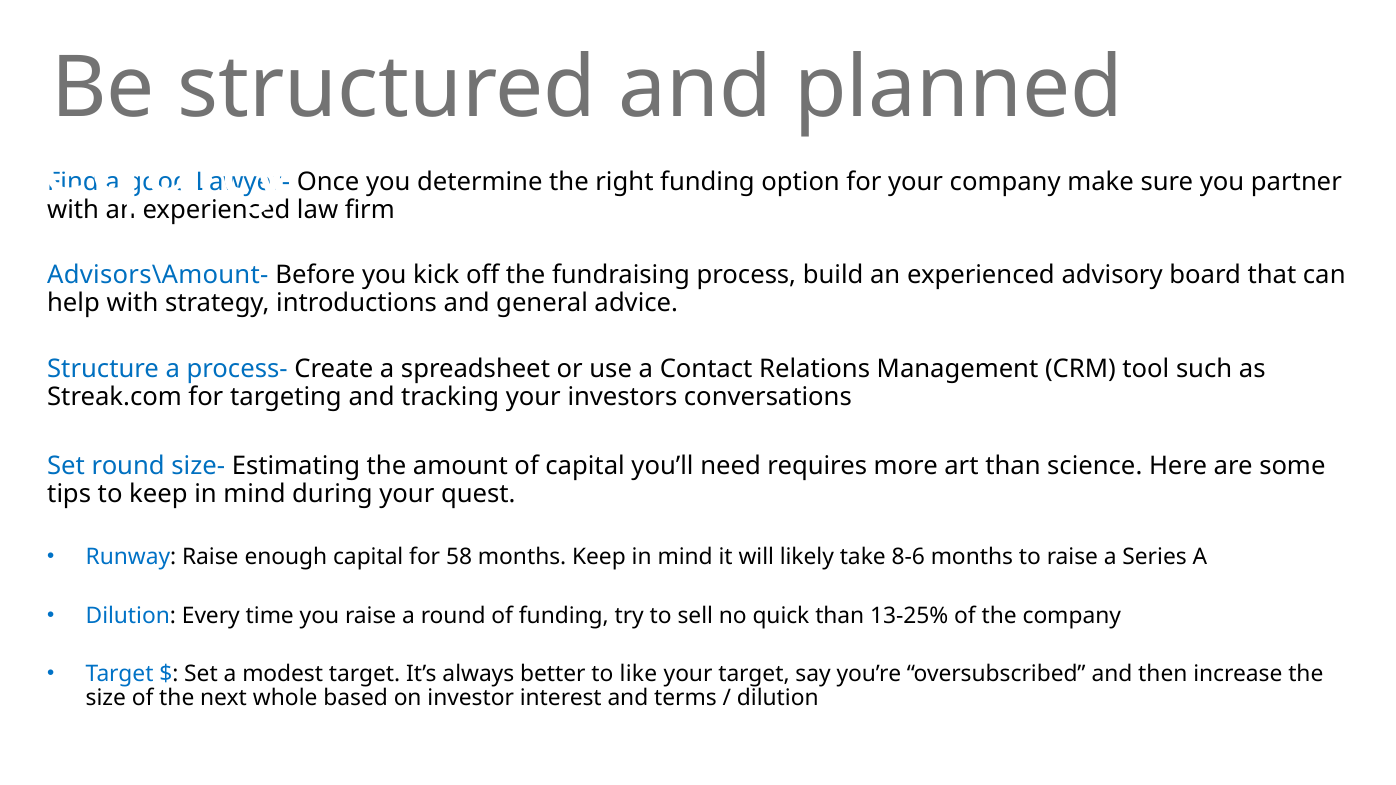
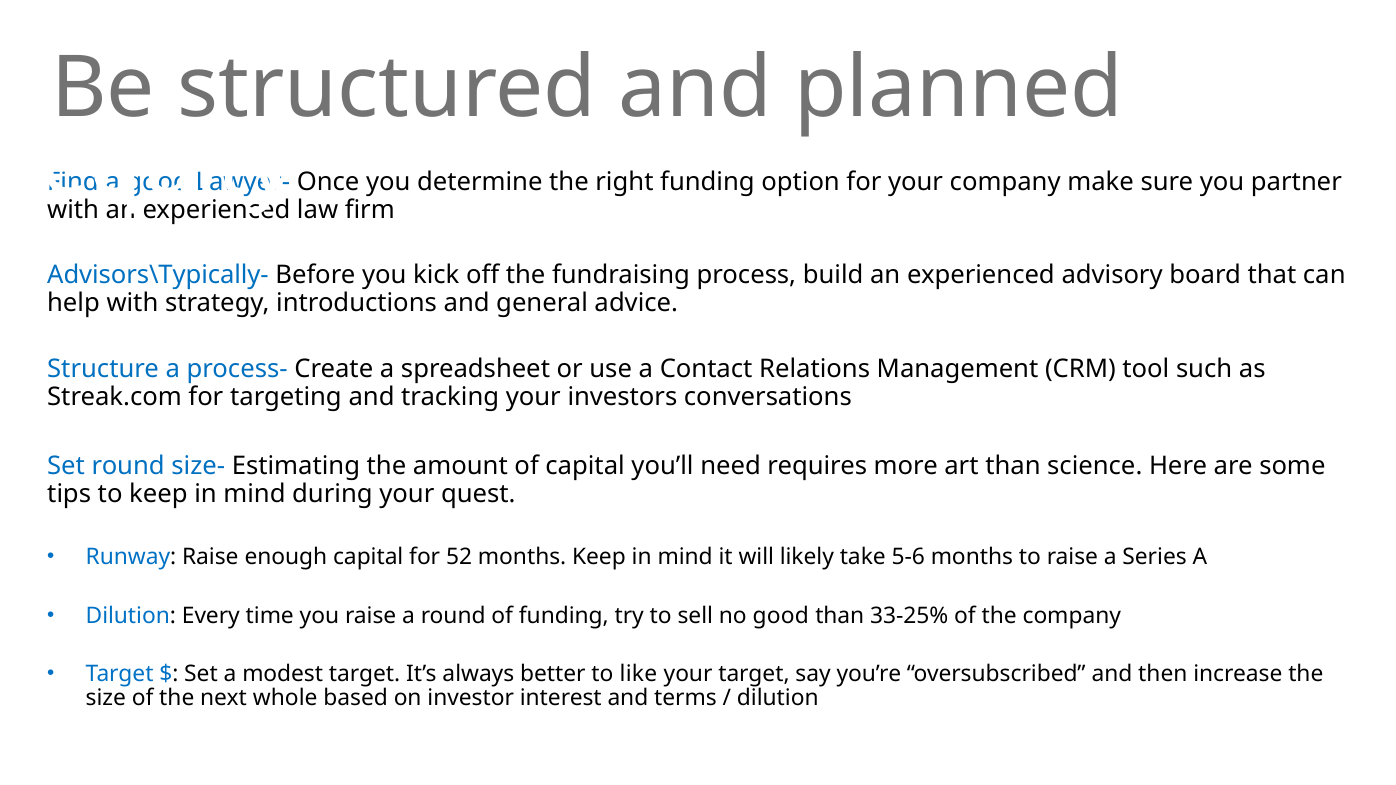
Advisors\Amount-: Advisors\Amount- -> Advisors\Typically- (158, 276)
58: 58 -> 52 (459, 557)
8-6: 8-6 -> 5-6 (908, 557)
no quick: quick -> good (781, 616)
13-25%: 13-25% -> 33-25% (909, 616)
